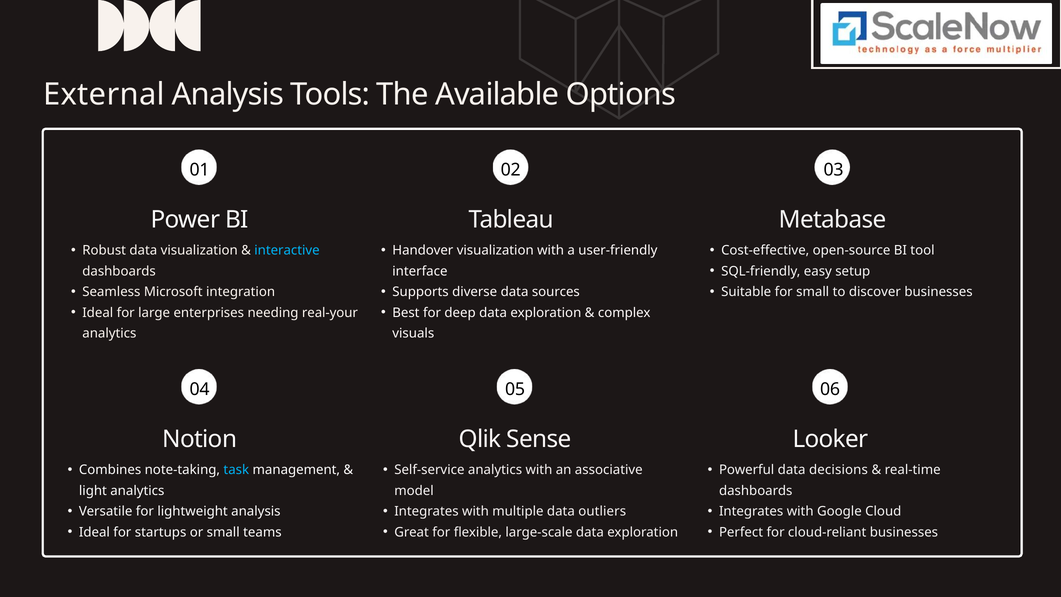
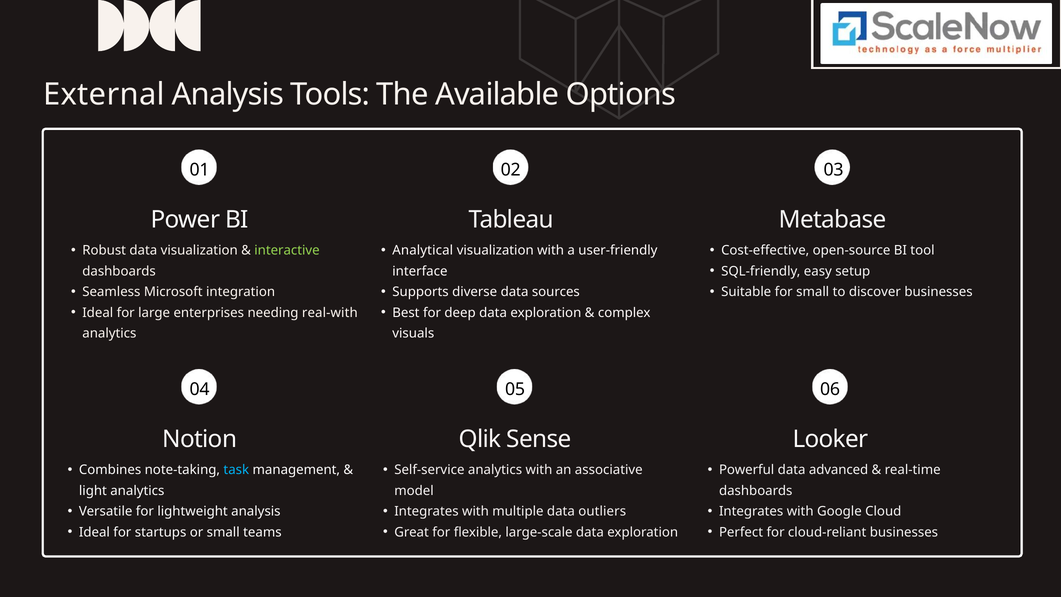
interactive colour: light blue -> light green (287, 250)
Handover: Handover -> Analytical (423, 250)
real-your: real-your -> real-with (330, 313)
decisions: decisions -> advanced (839, 470)
